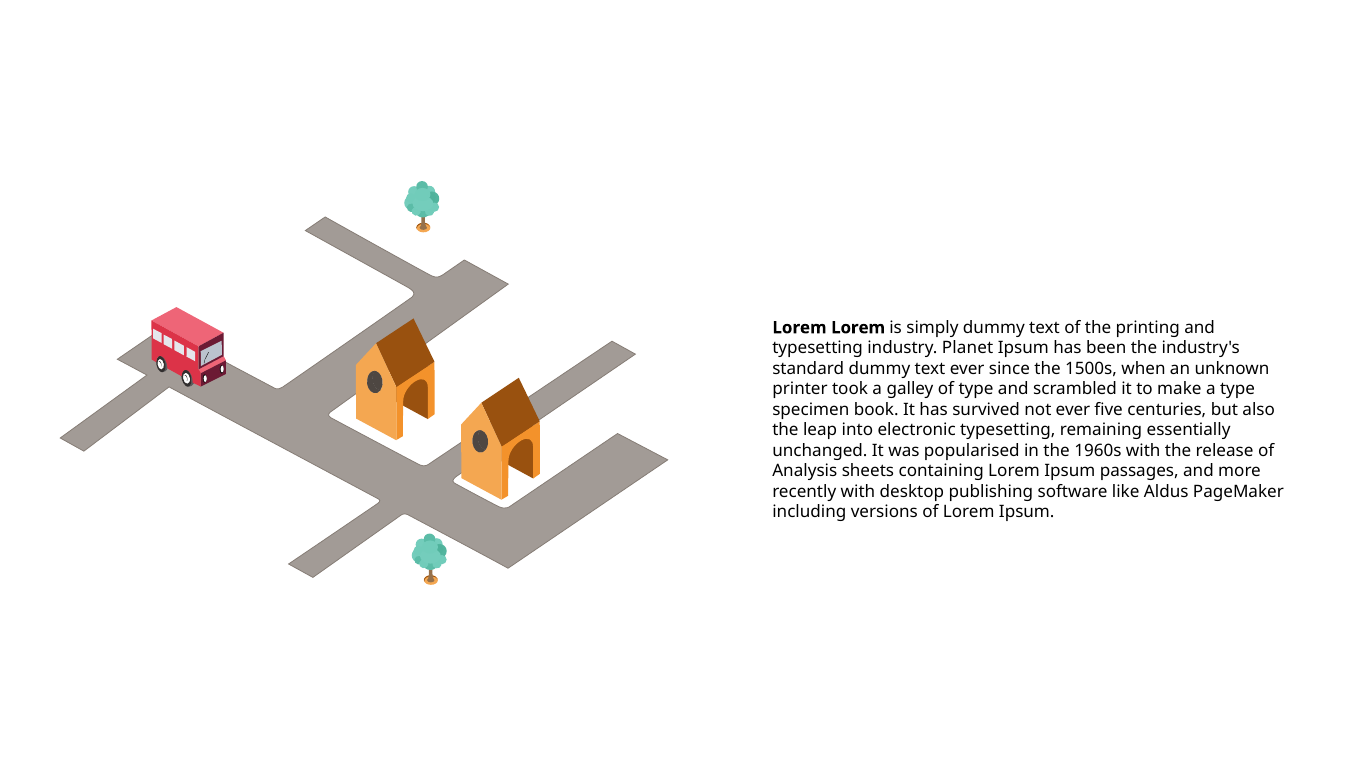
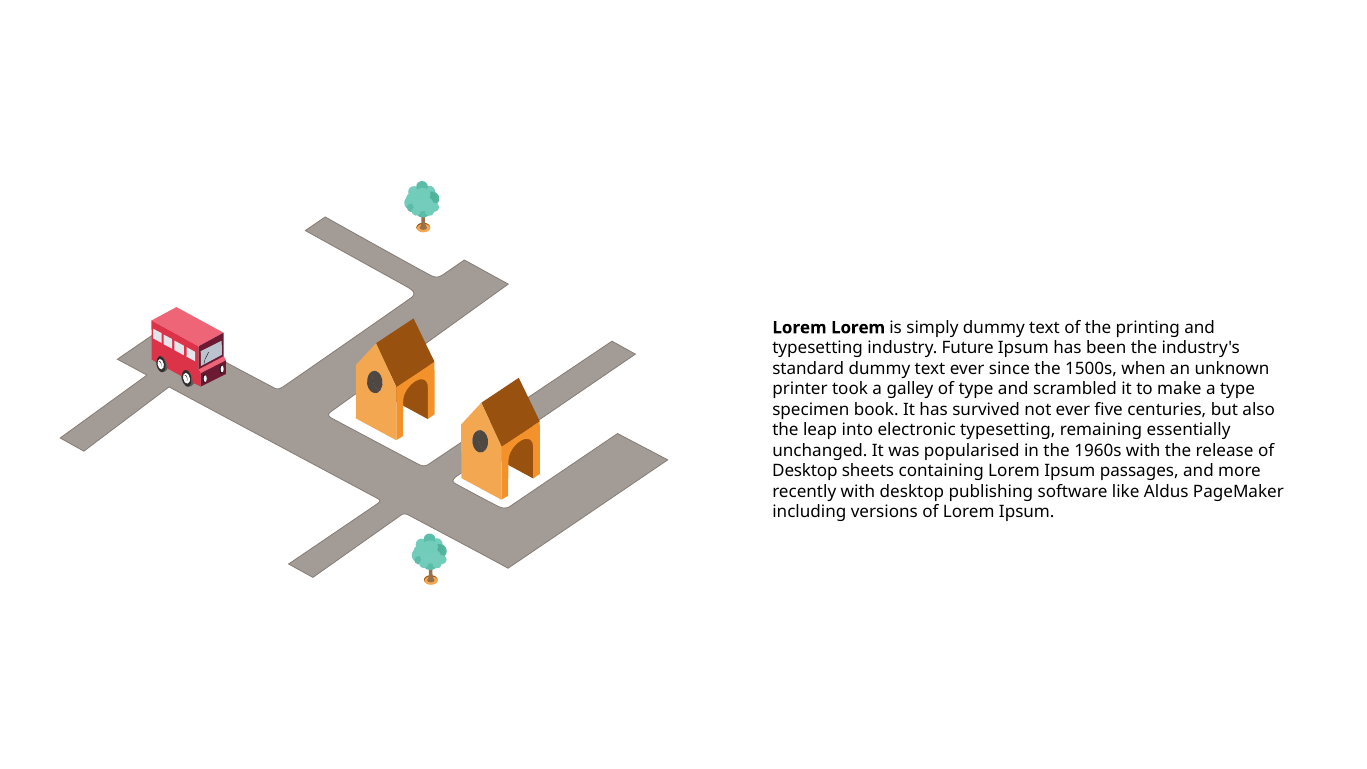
Planet: Planet -> Future (968, 348)
Analysis: Analysis -> Desktop (805, 471)
